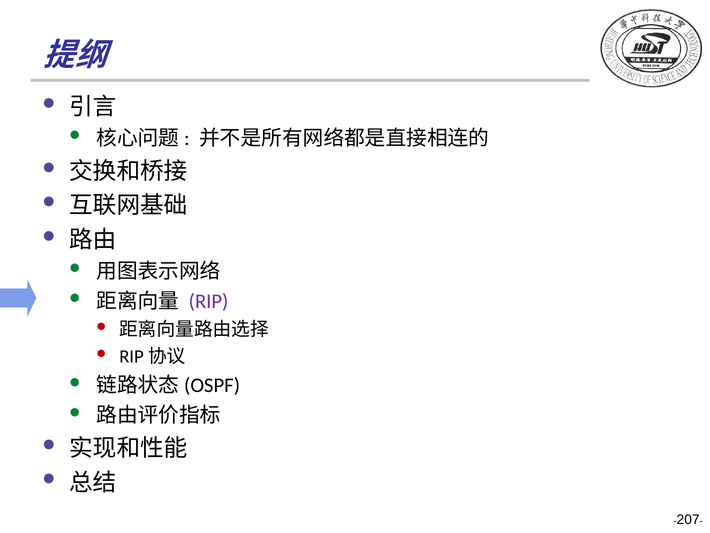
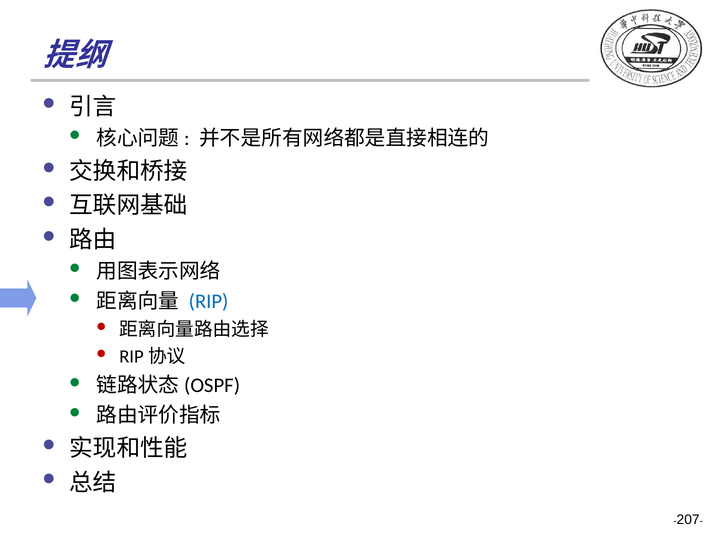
RIP colour: purple -> blue (209, 301)
